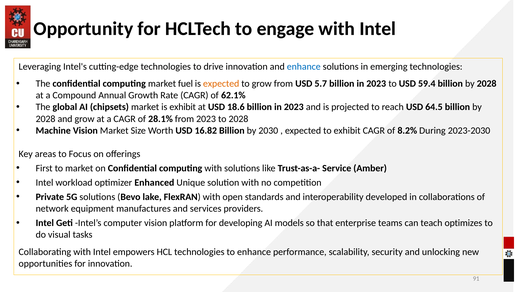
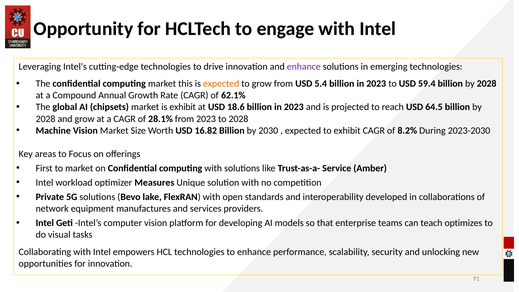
enhance colour: blue -> purple (304, 67)
fuel: fuel -> this (185, 84)
5.7: 5.7 -> 5.4 (321, 84)
Enhanced: Enhanced -> Measures (154, 183)
